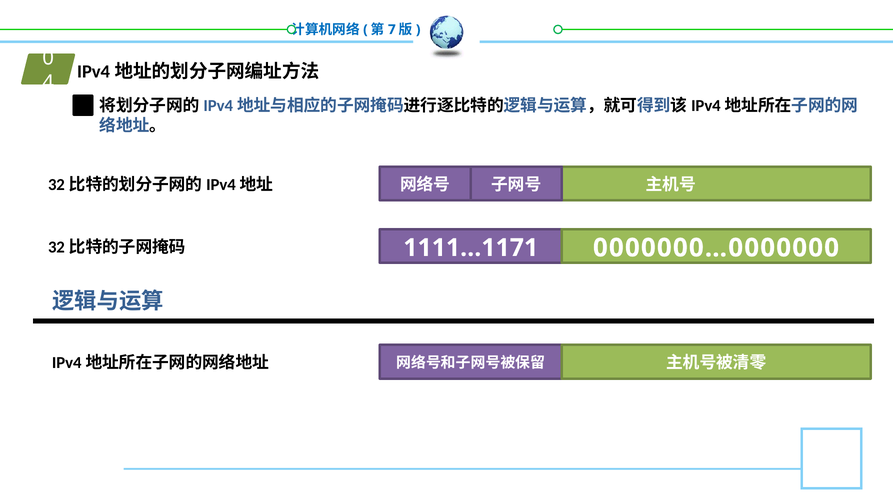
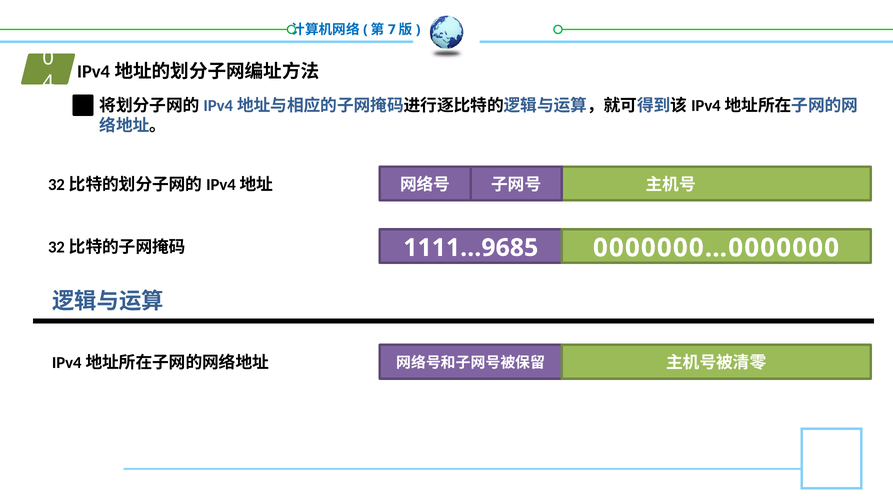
1111…1171: 1111…1171 -> 1111…9685 (471, 248)
